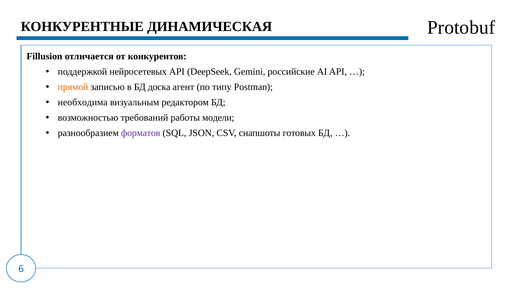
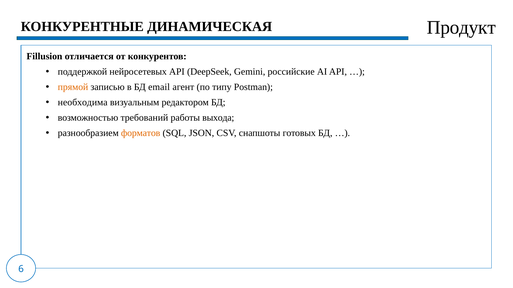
Protobuf: Protobuf -> Продукт (461, 28)
доска: доска -> email (159, 87)
модели: модели -> выхода (218, 118)
форматов colour: purple -> orange (141, 133)
